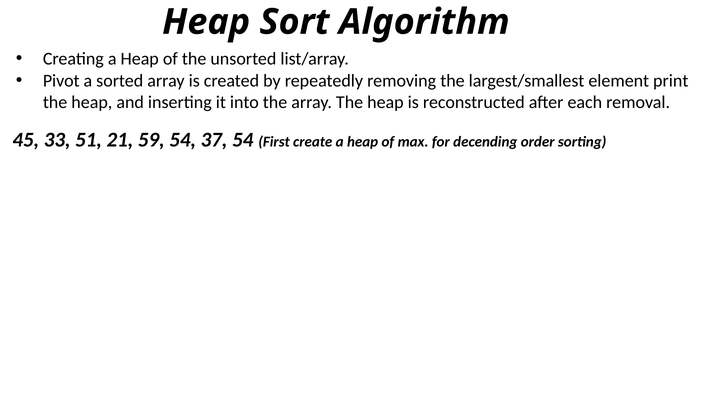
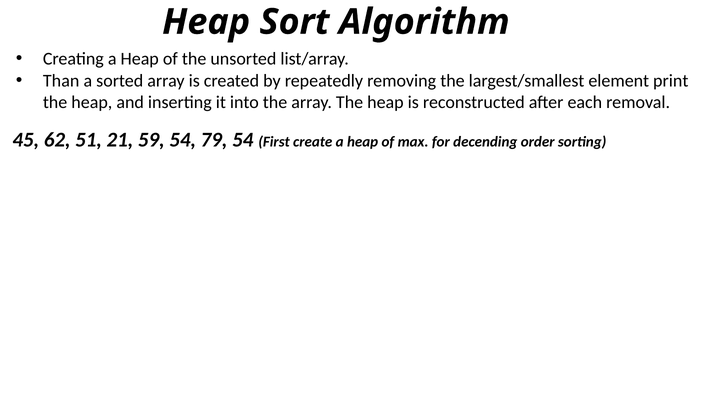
Pivot: Pivot -> Than (61, 81)
33: 33 -> 62 (57, 140)
37: 37 -> 79 (214, 140)
